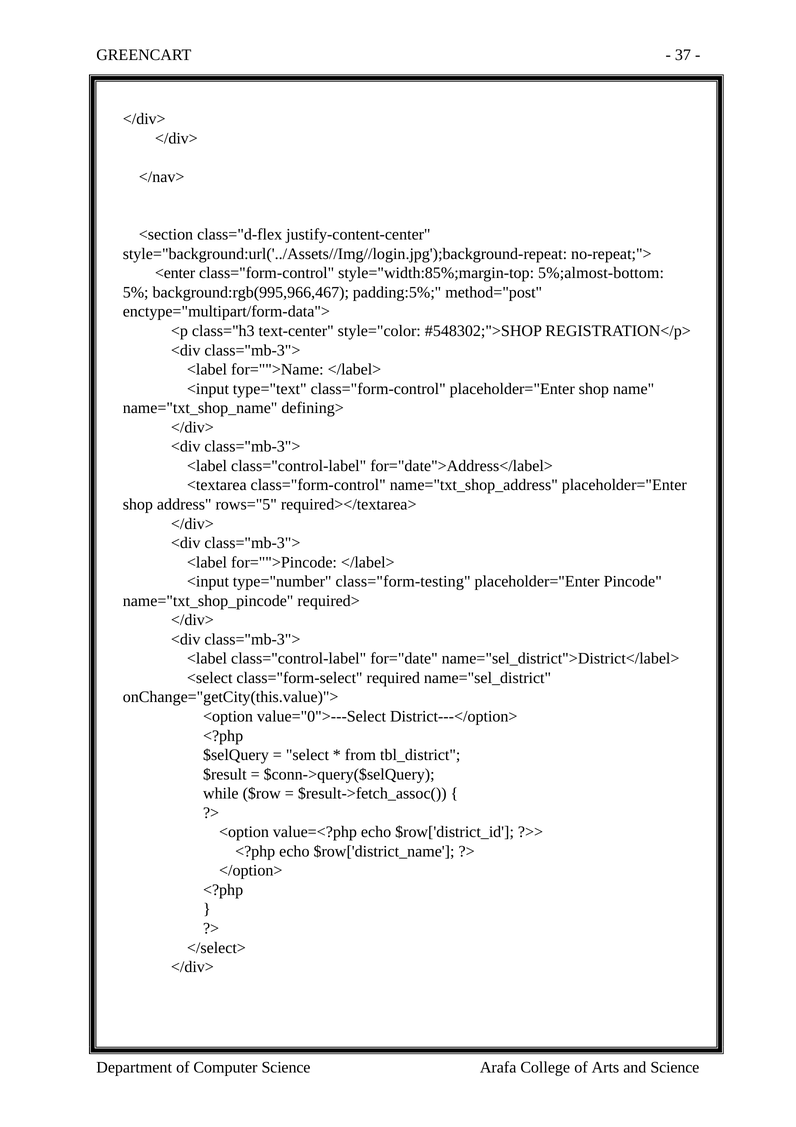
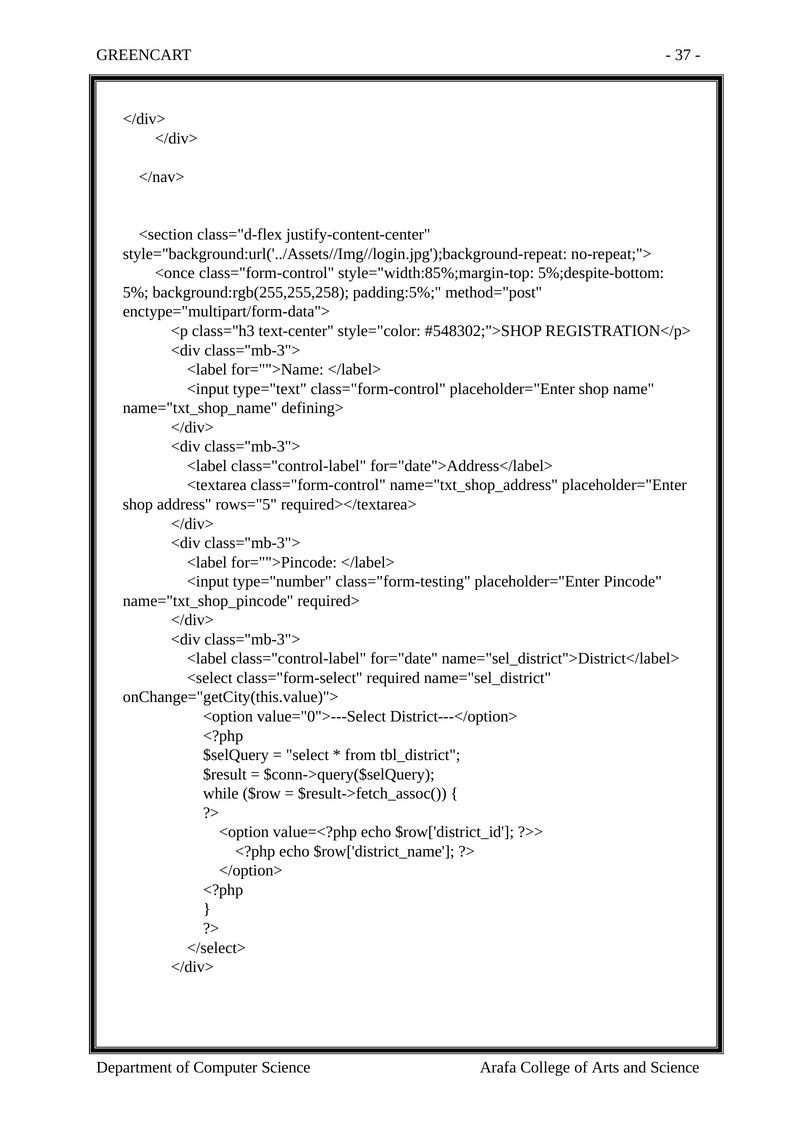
<enter: <enter -> <once (175, 273)
5%;almost-bottom: 5%;almost-bottom -> 5%;despite-bottom (601, 273)
background:rgb(995,966,467: background:rgb(995,966,467 -> background:rgb(255,255,258 (251, 292)
